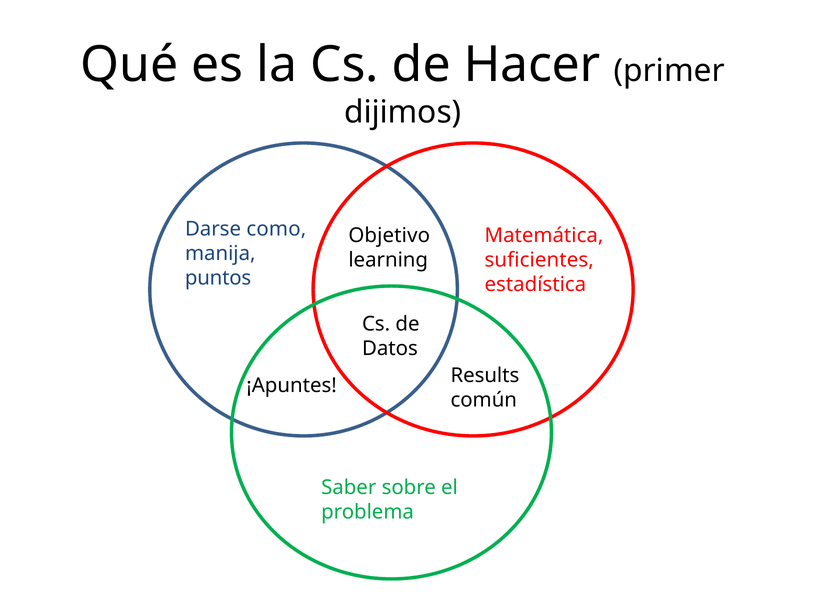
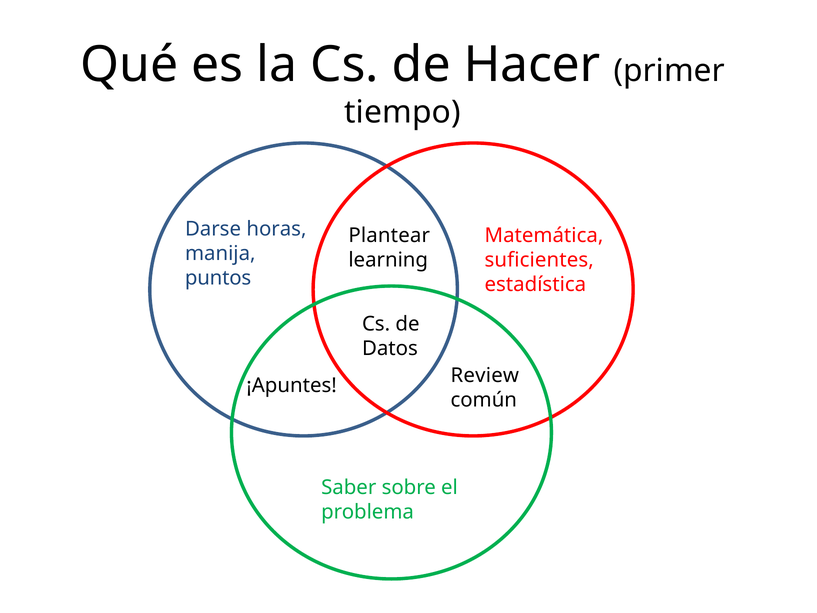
dijimos: dijimos -> tiempo (403, 112)
como: como -> horas (276, 229)
Objetivo: Objetivo -> Plantear (389, 236)
Results: Results -> Review (485, 375)
